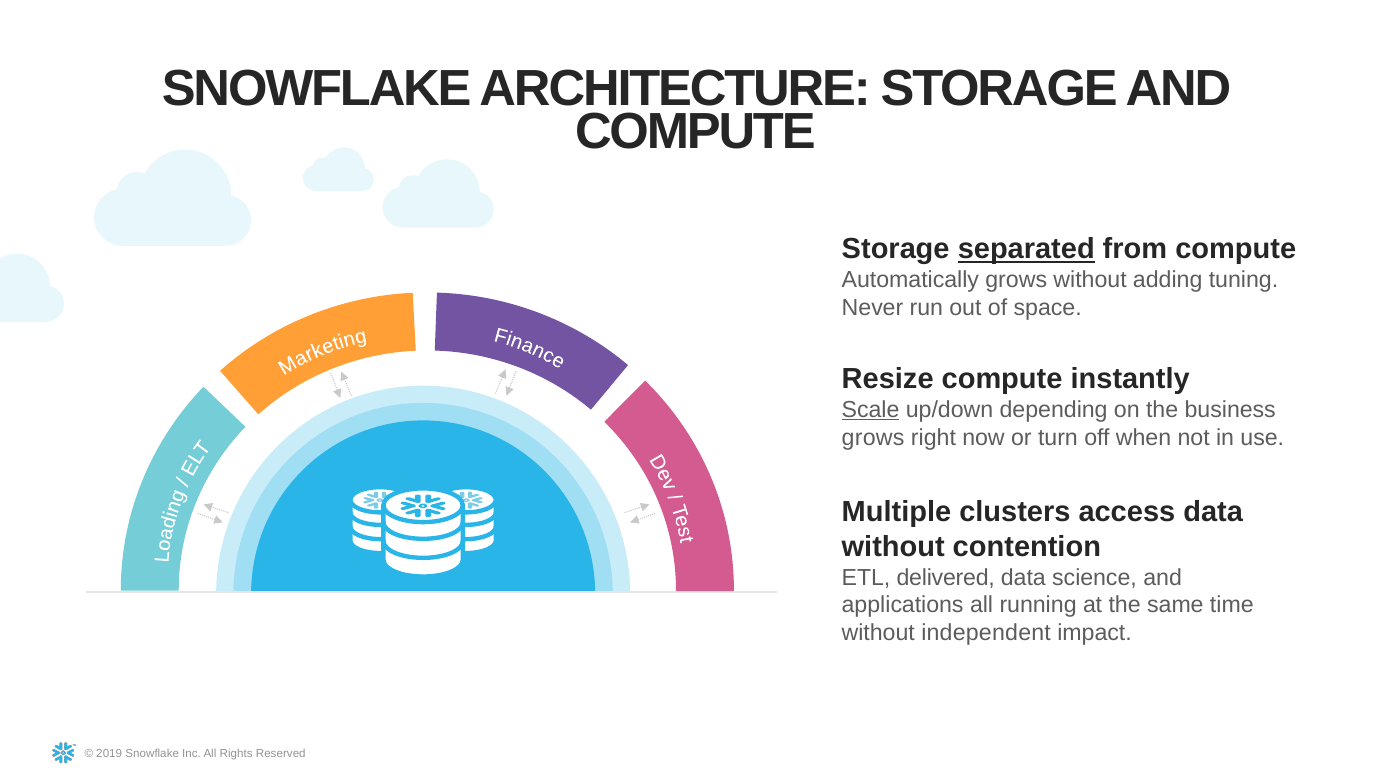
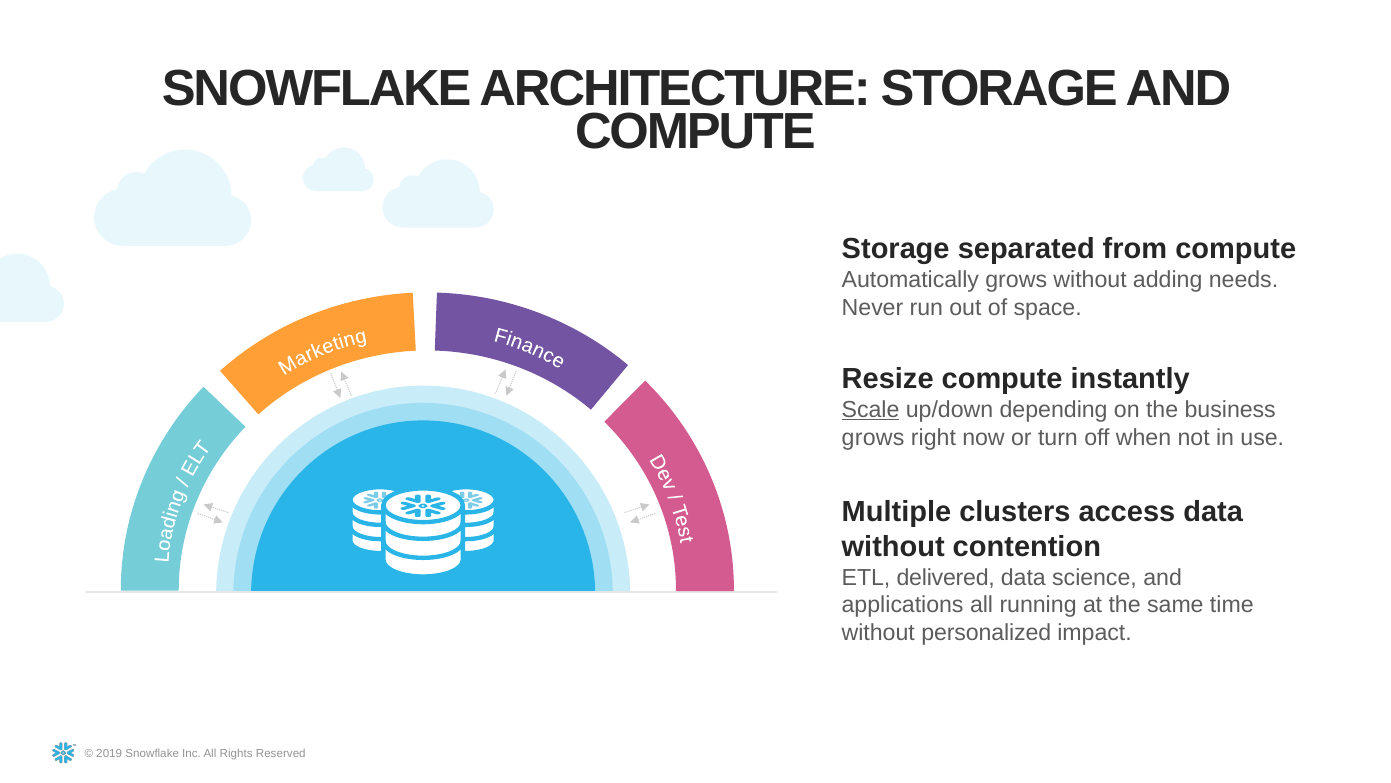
separated underline: present -> none (1026, 249)
tuning: tuning -> needs (1244, 280)
independent: independent -> personalized (986, 633)
